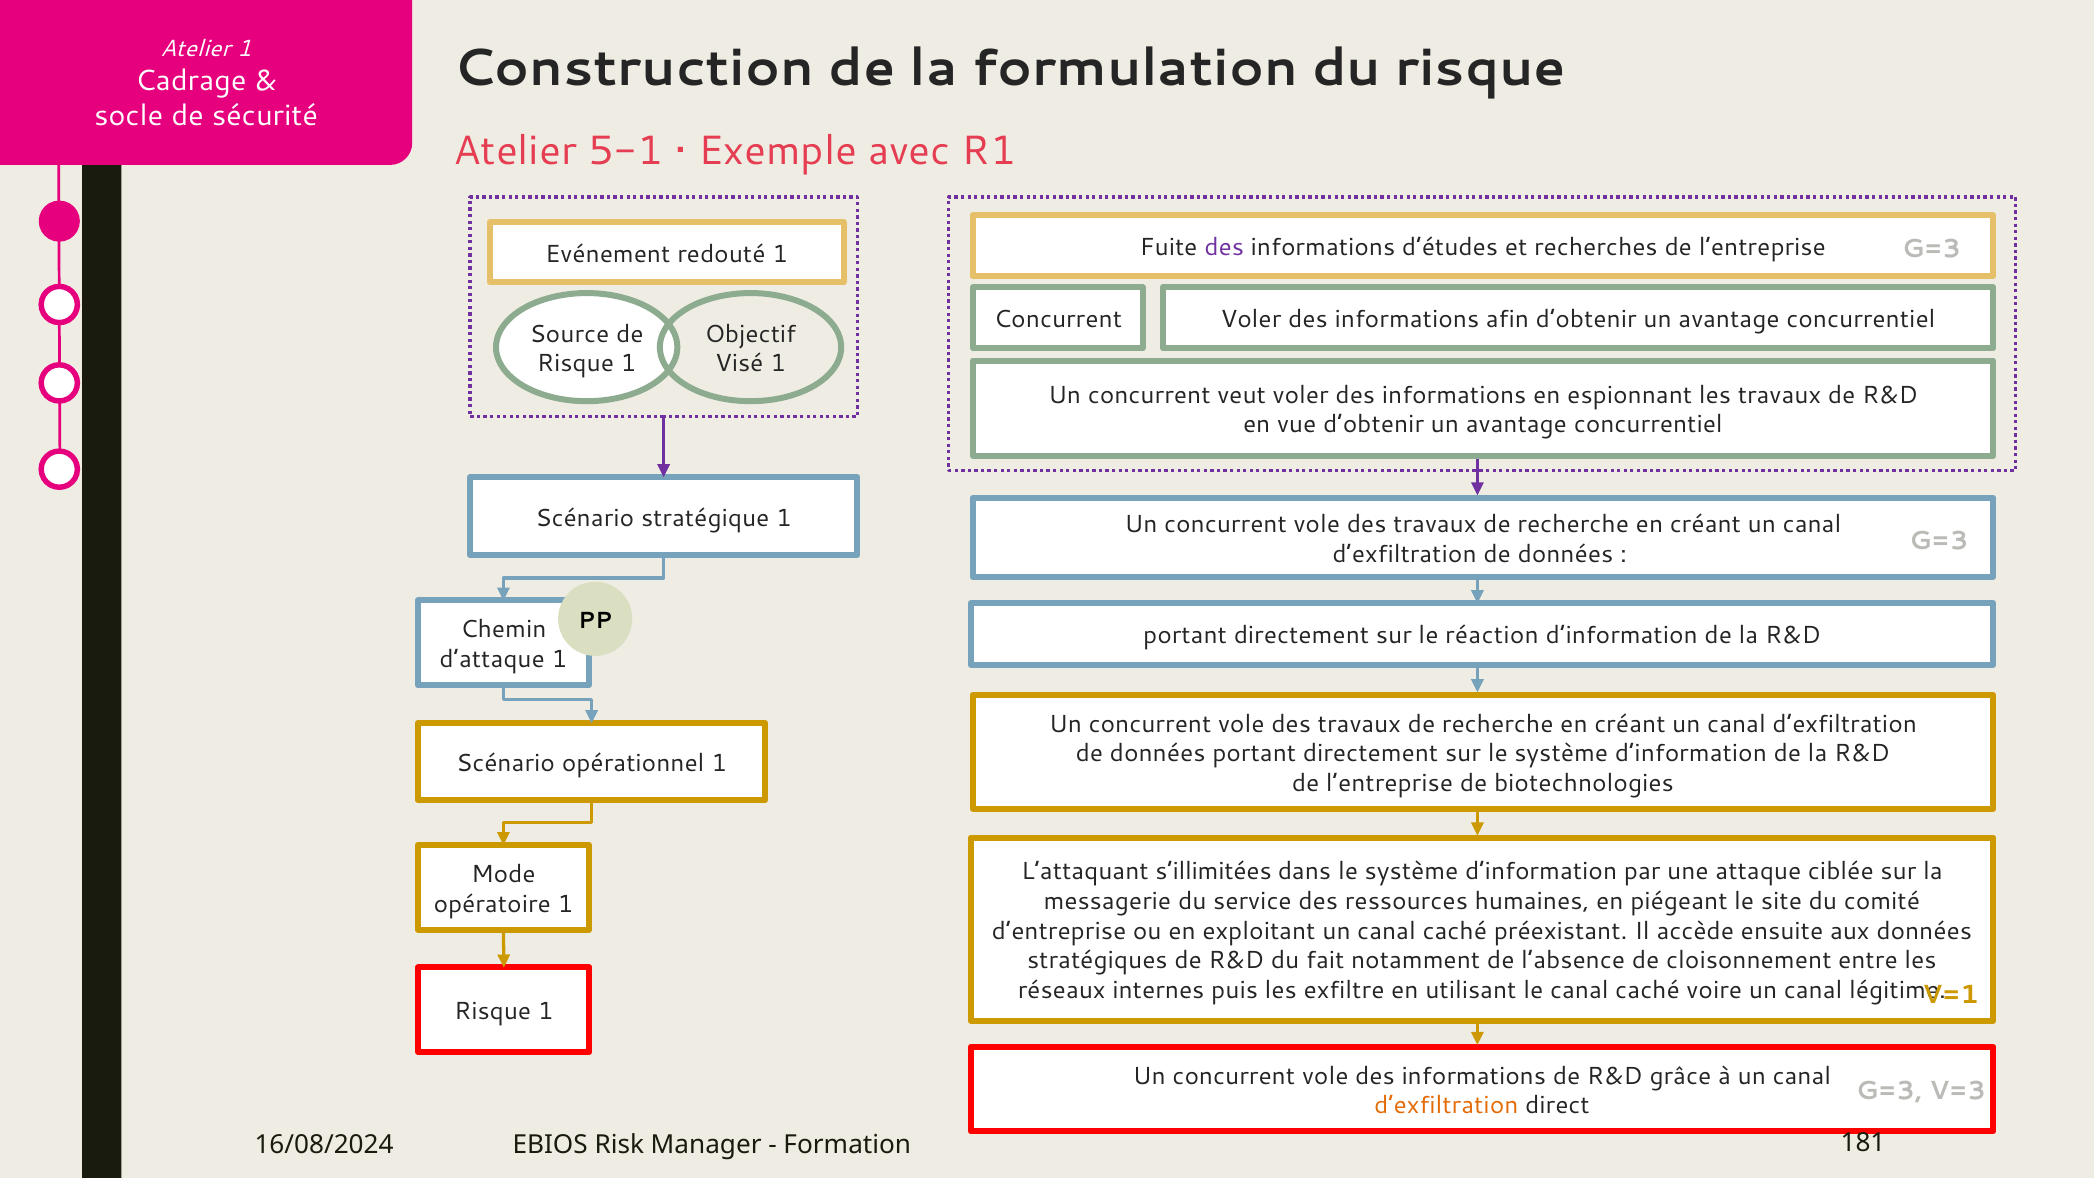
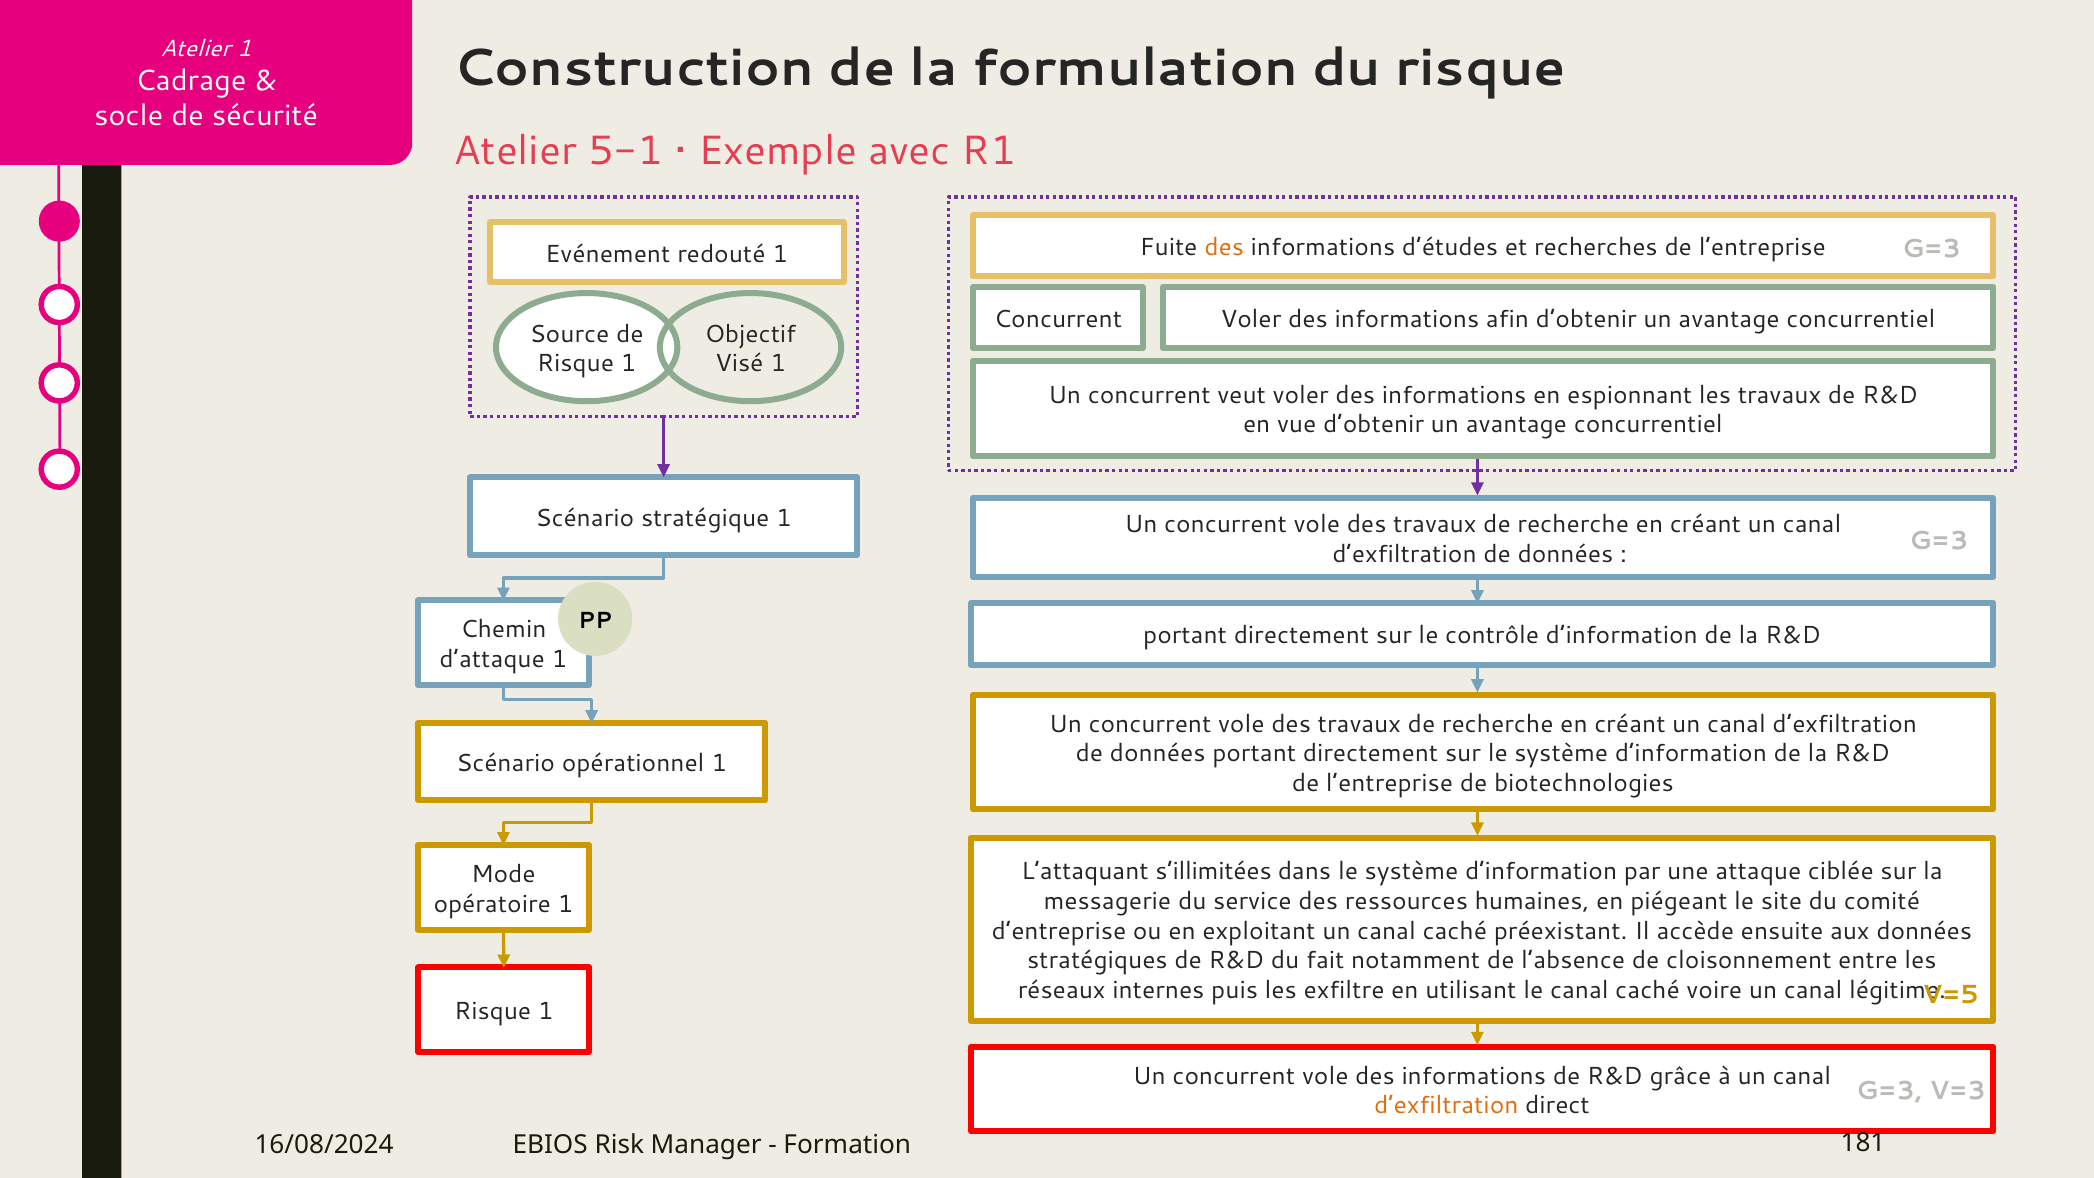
des colour: purple -> orange (1224, 248)
réaction: réaction -> contrôle (1492, 636)
V=1: V=1 -> V=5 (1951, 995)
